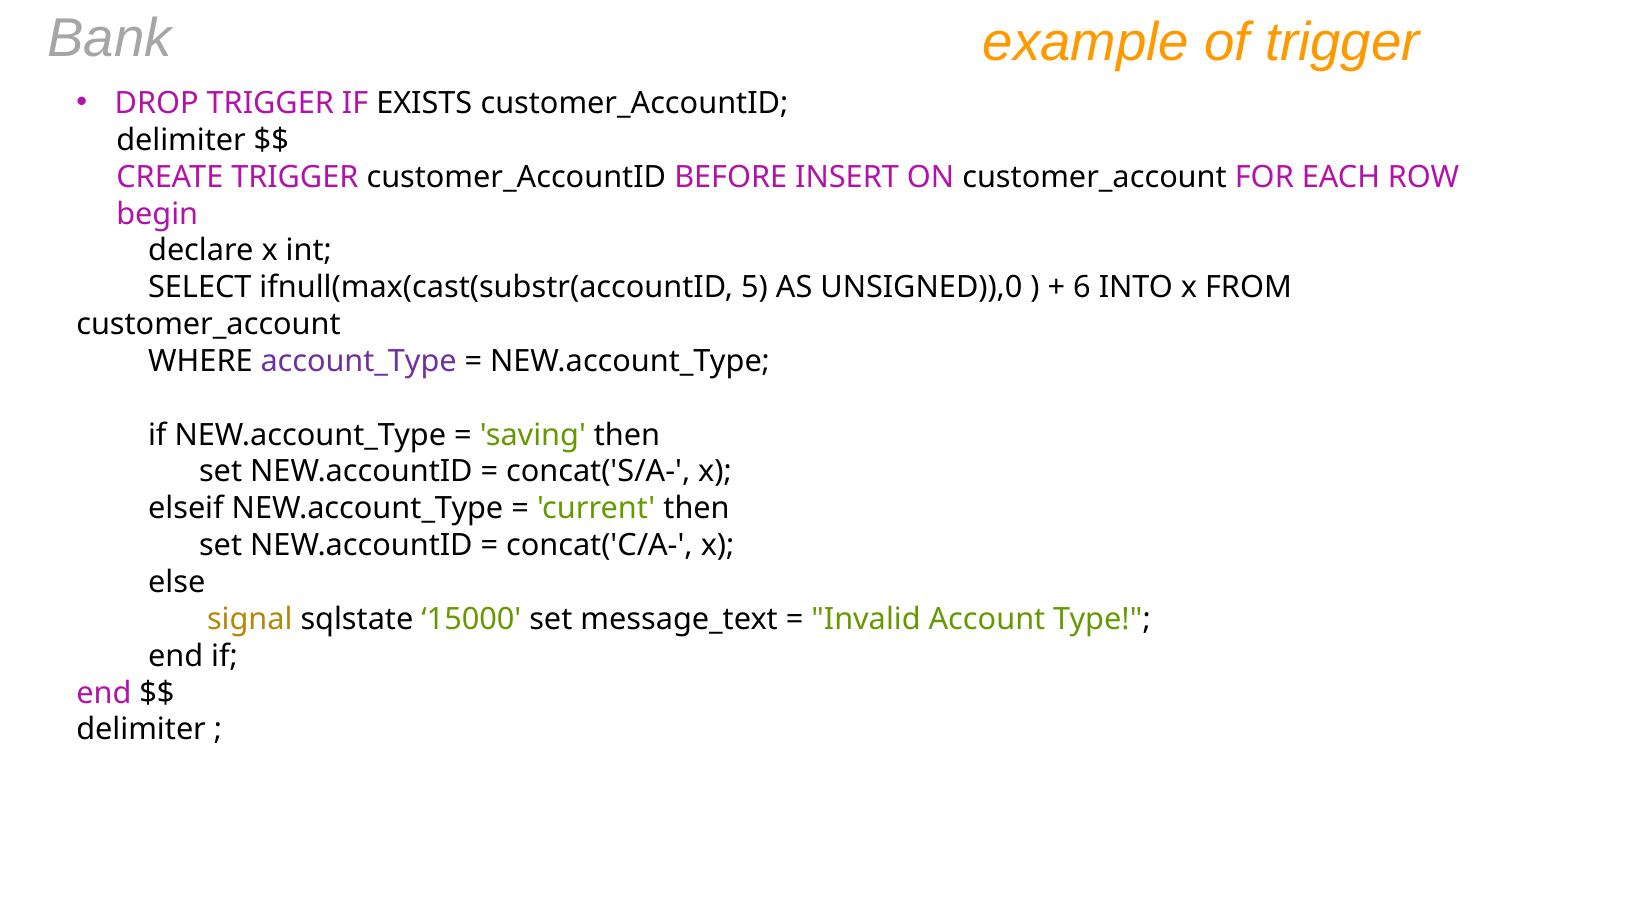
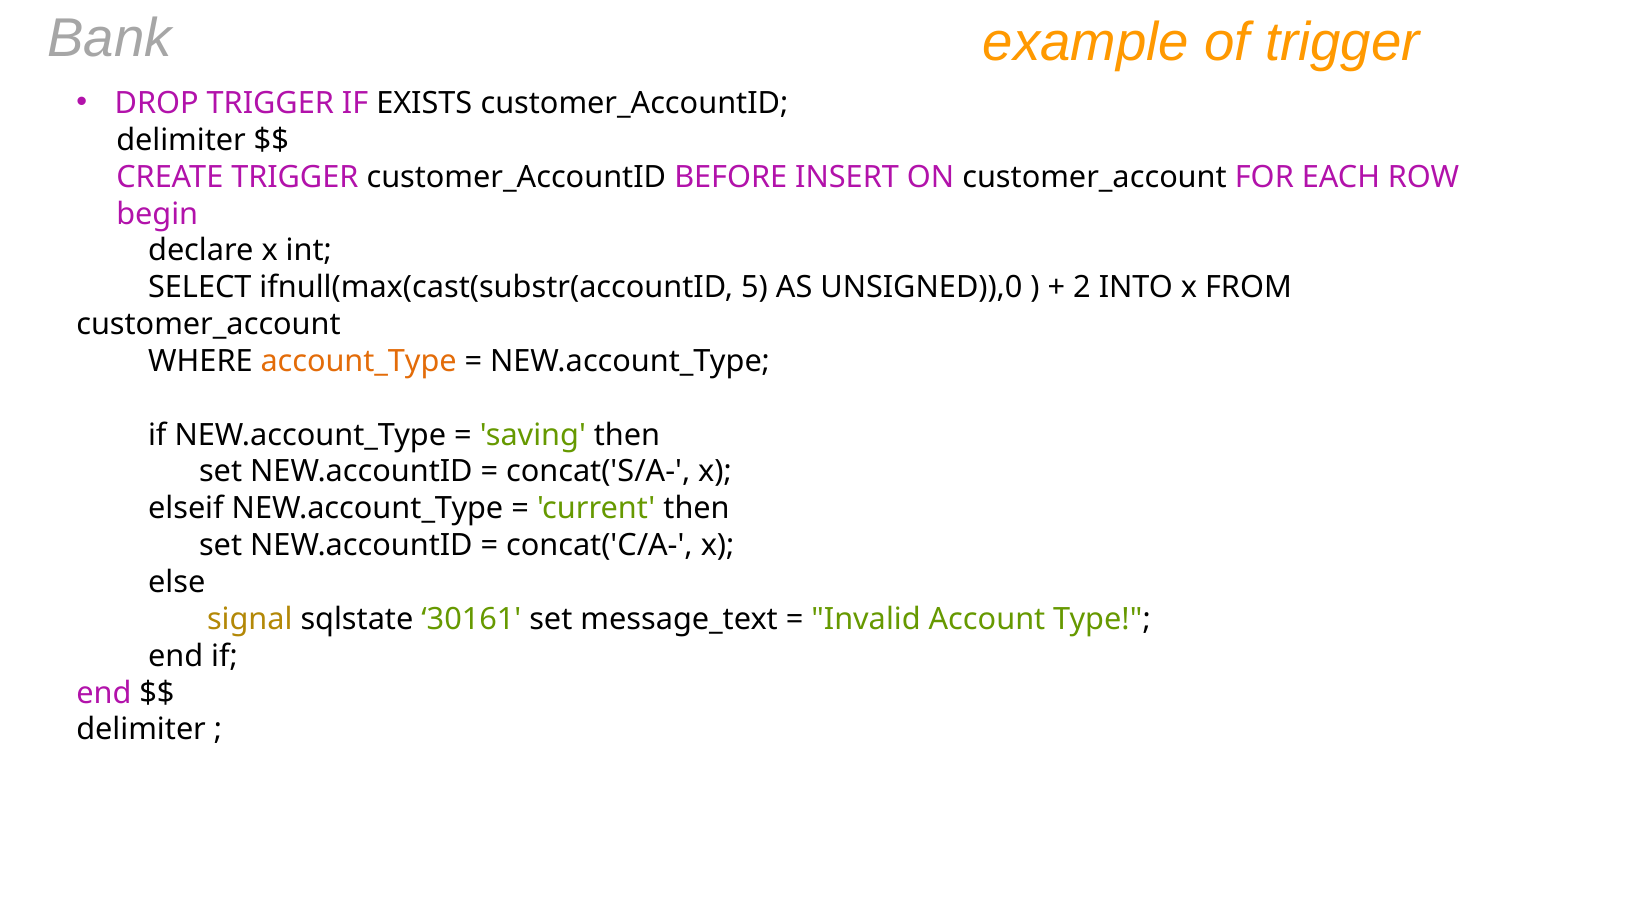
6: 6 -> 2 (1082, 288)
account_Type colour: purple -> orange (359, 361)
15000: 15000 -> 30161 (471, 619)
